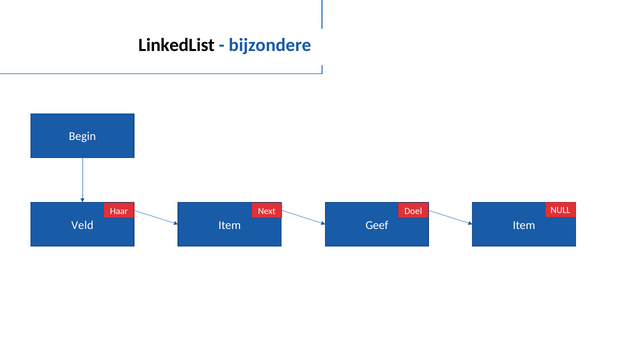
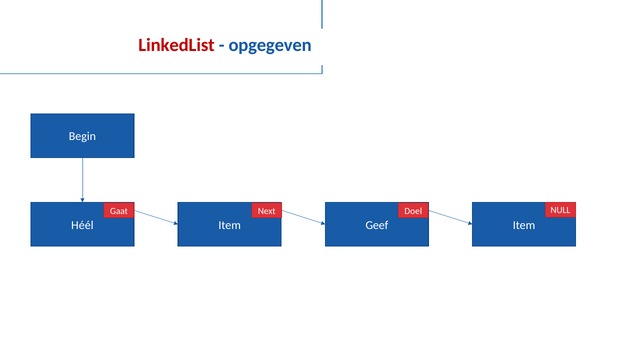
LinkedList colour: black -> red (177, 45)
bijzondere: bijzondere -> opgegeven (270, 45)
Haar: Haar -> Gaat (119, 211)
Veld: Veld -> Héél (82, 225)
